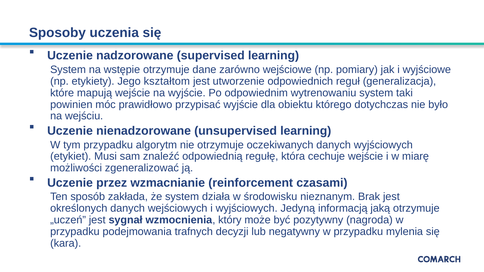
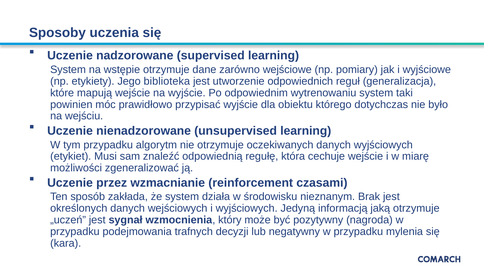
kształtom: kształtom -> biblioteka (167, 81)
